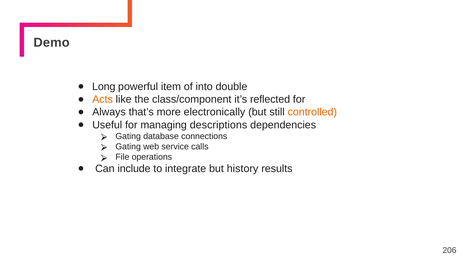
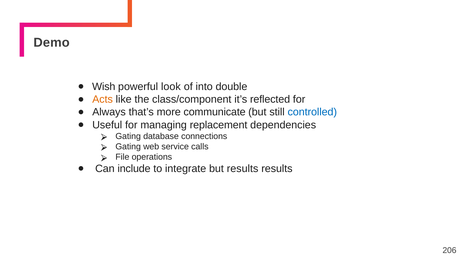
Long: Long -> Wish (104, 87)
item: item -> look (171, 87)
electronically: electronically -> communicate (215, 112)
controlled colour: orange -> blue (312, 112)
descriptions: descriptions -> replacement (219, 125)
but history: history -> results (243, 169)
